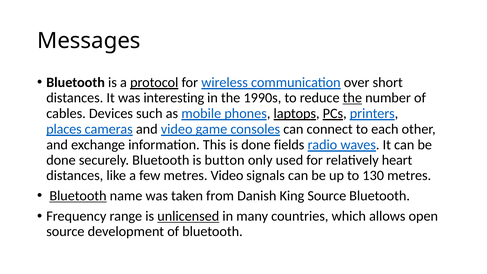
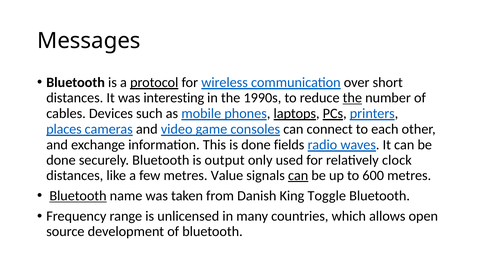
button: button -> output (225, 160)
heart: heart -> clock (397, 160)
metres Video: Video -> Value (227, 175)
can underline: none -> present (298, 175)
130: 130 -> 600 (373, 175)
King Source: Source -> Toggle (327, 196)
unlicensed underline: present -> none (188, 216)
